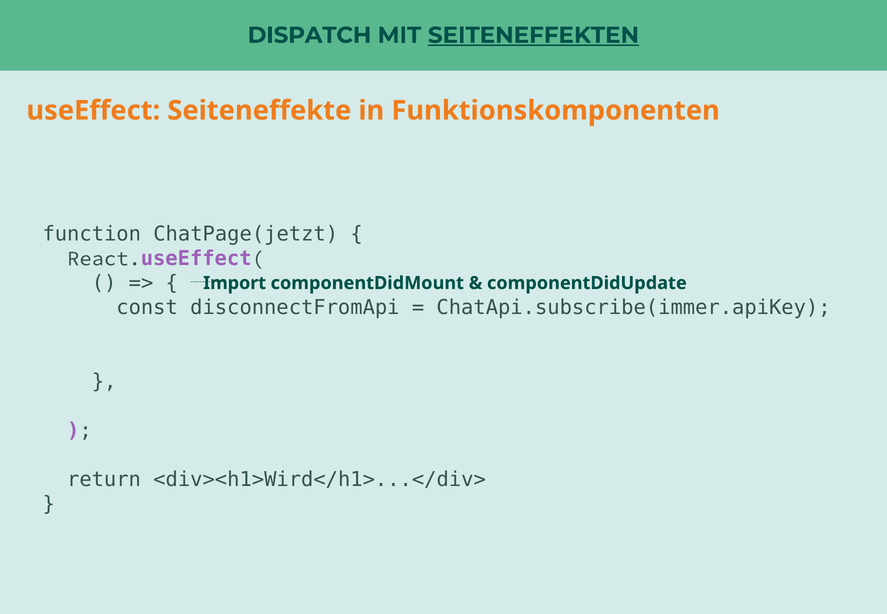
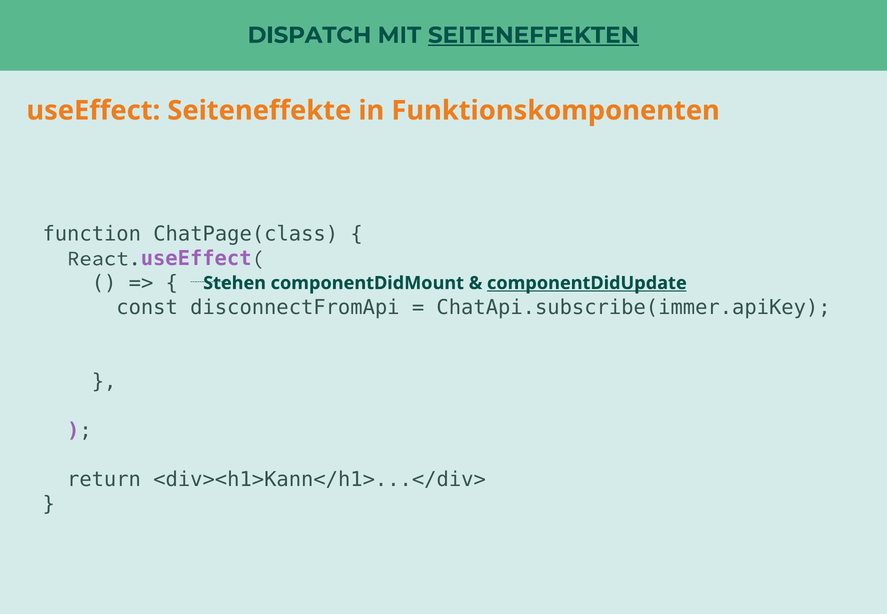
ChatPage(jetzt: ChatPage(jetzt -> ChatPage(class (246, 234)
Import: Import -> Stehen (235, 283)
componentDidUpdate underline: none -> present (587, 283)
<div><h1>Wird</h1>...</div>: <div><h1>Wird</h1>...</div> -> <div><h1>Kann</h1>...</div> (320, 480)
